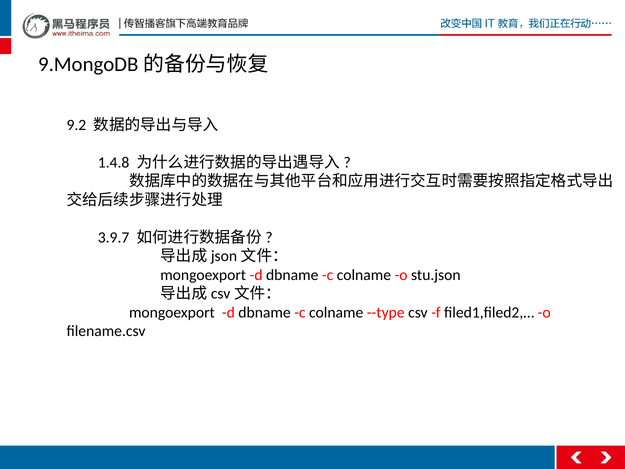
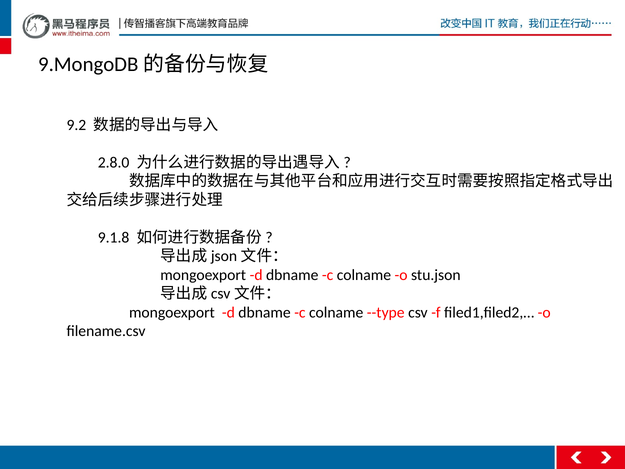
1.4.8: 1.4.8 -> 2.8.0 (114, 162)
3.9.7: 3.9.7 -> 9.1.8 (114, 237)
